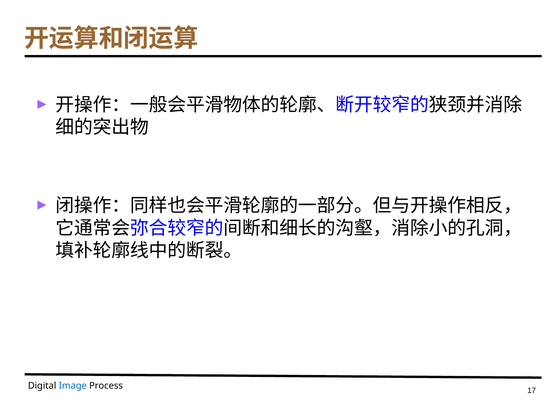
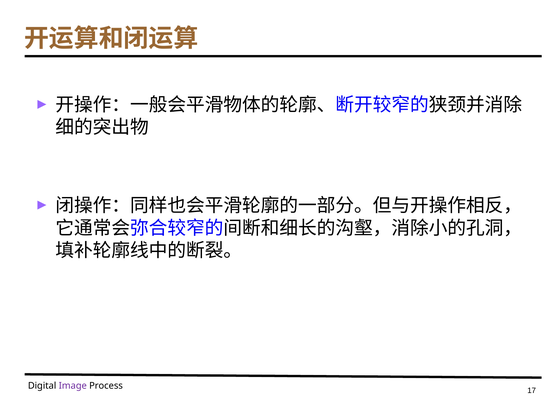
Image colour: blue -> purple (73, 386)
